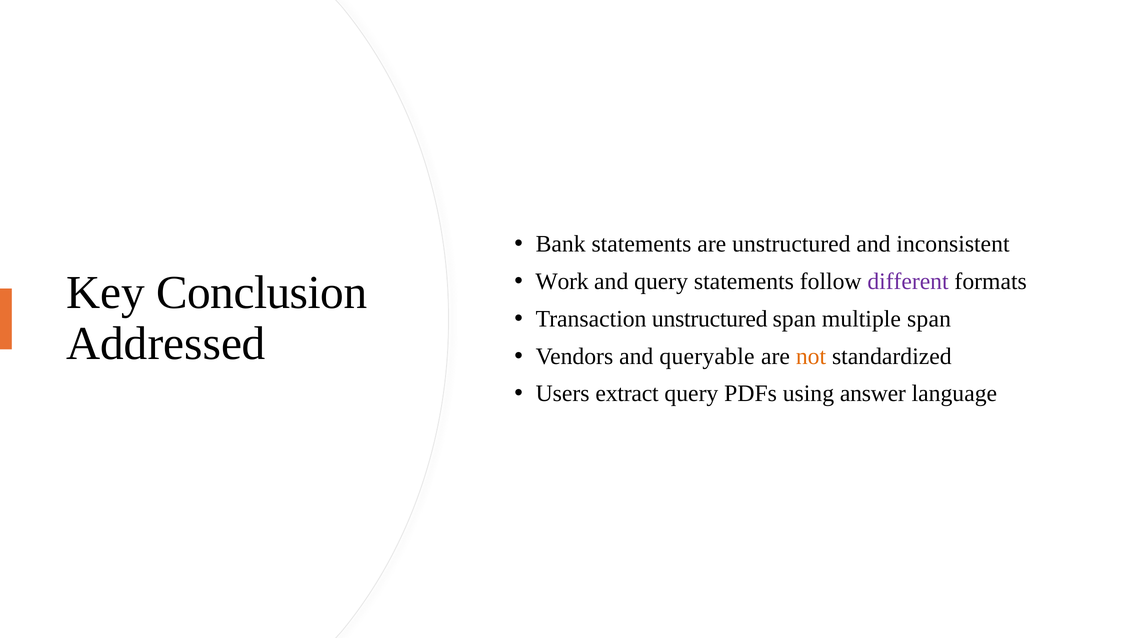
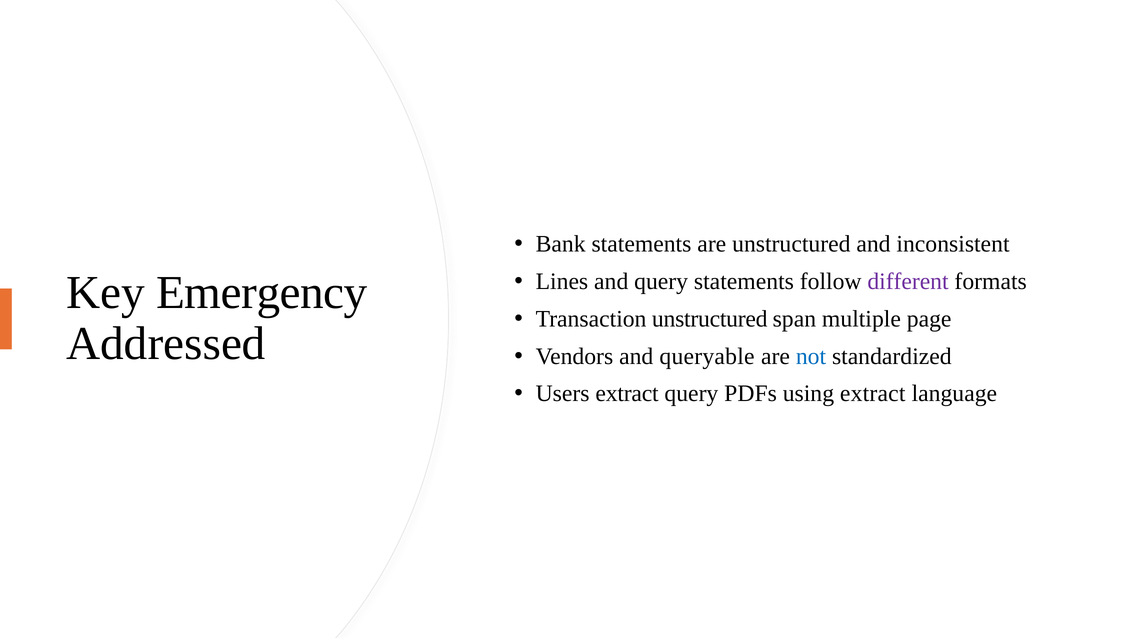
Work: Work -> Lines (562, 282)
Conclusion: Conclusion -> Emergency (262, 293)
multiple span: span -> page (929, 319)
not colour: orange -> blue (811, 356)
using answer: answer -> extract (873, 394)
